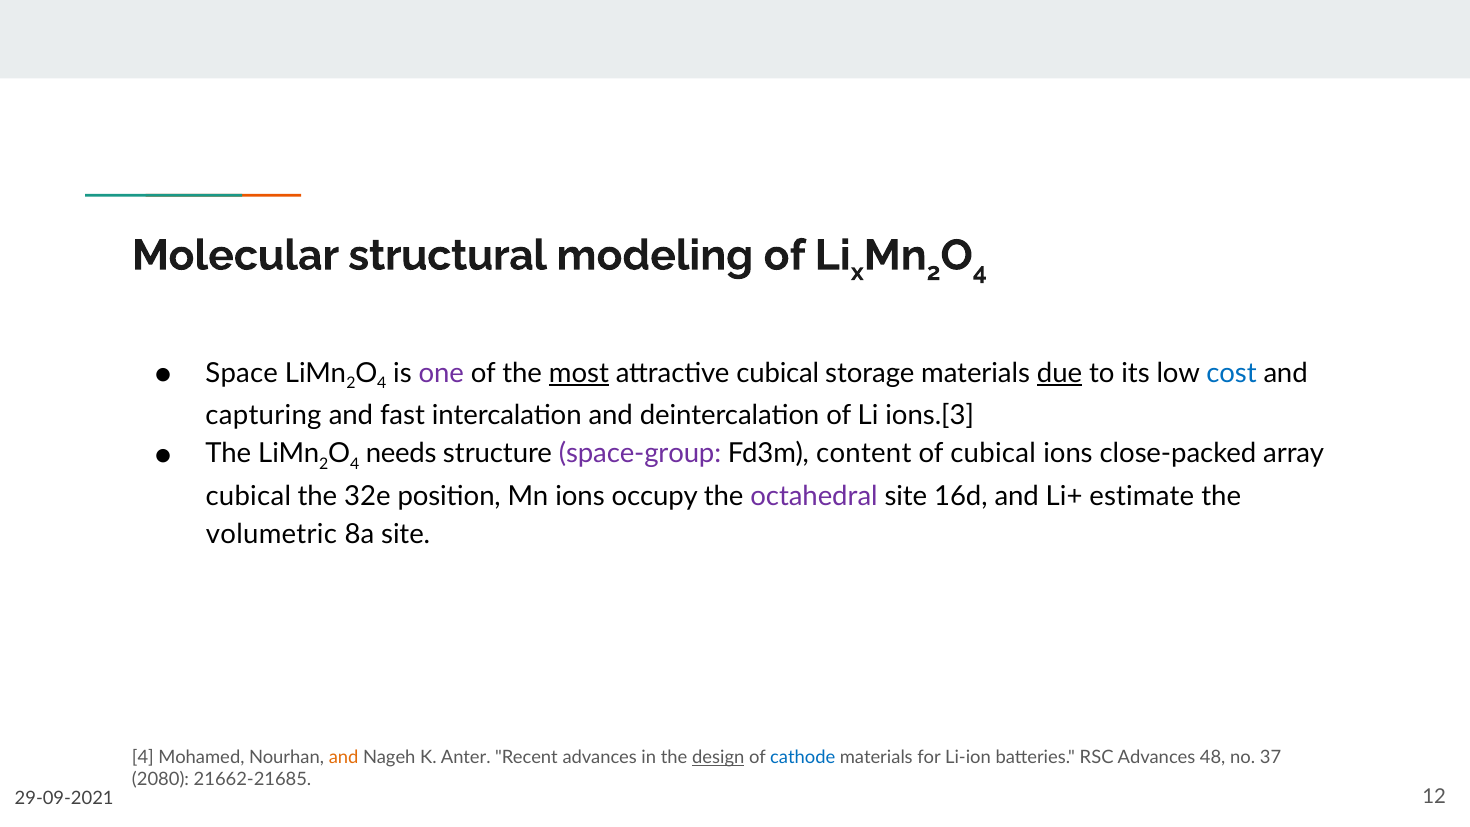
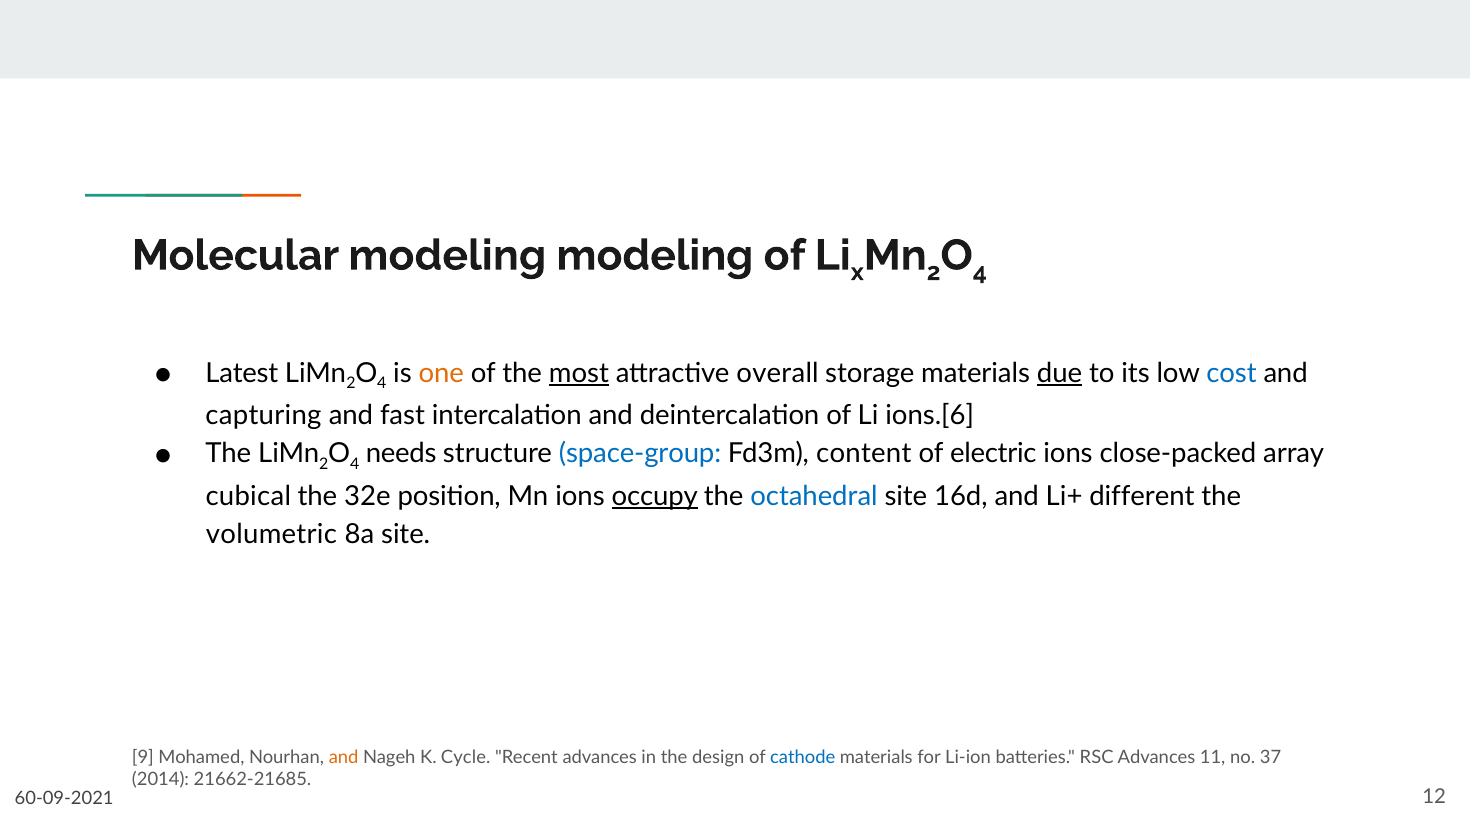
Molecular structural: structural -> modeling (447, 255)
Space: Space -> Latest (242, 373)
one colour: purple -> orange (441, 373)
attractive cubical: cubical -> overall (778, 373)
ions.[3: ions.[3 -> ions.[6 (930, 415)
space-group colour: purple -> blue (640, 454)
of cubical: cubical -> electric (993, 454)
occupy underline: none -> present (655, 496)
octahedral colour: purple -> blue (814, 496)
estimate: estimate -> different (1142, 496)
4: 4 -> 9 (143, 757)
Anter: Anter -> Cycle (466, 757)
design underline: present -> none (718, 757)
48: 48 -> 11 (1213, 757)
2080: 2080 -> 2014 (160, 779)
29-09-2021: 29-09-2021 -> 60-09-2021 (64, 798)
